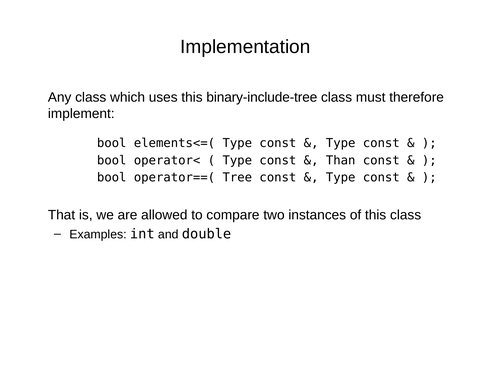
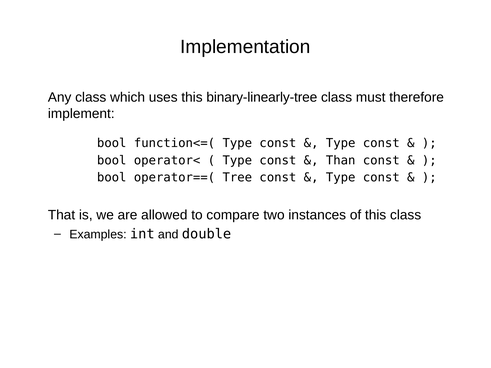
binary-include-tree: binary-include-tree -> binary-linearly-tree (262, 98)
elements<=(: elements<=( -> function<=( (174, 143)
